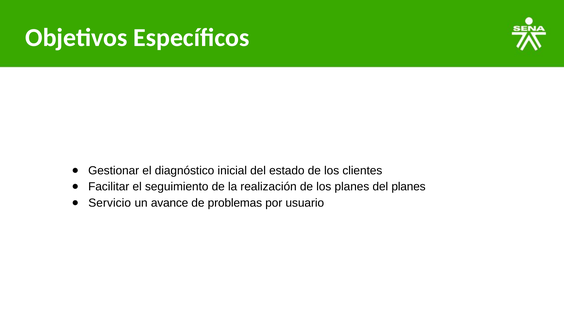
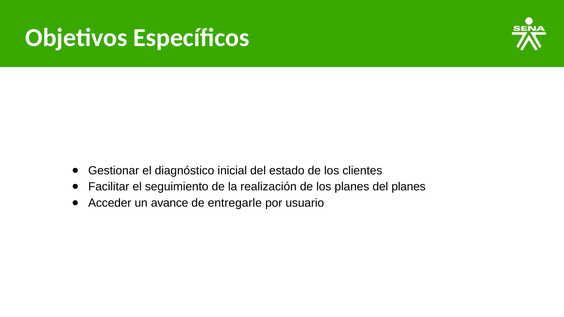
Servicio: Servicio -> Acceder (110, 203)
problemas: problemas -> entregarle (235, 203)
